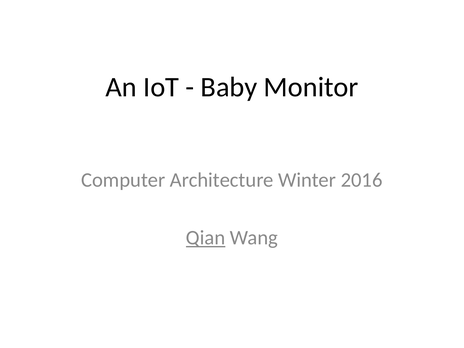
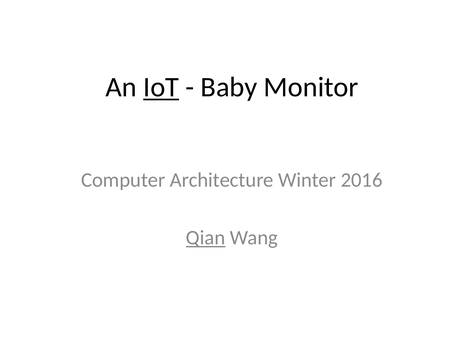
IoT underline: none -> present (161, 87)
